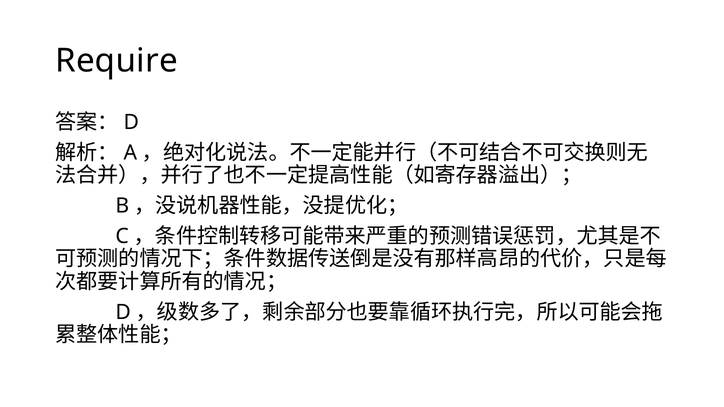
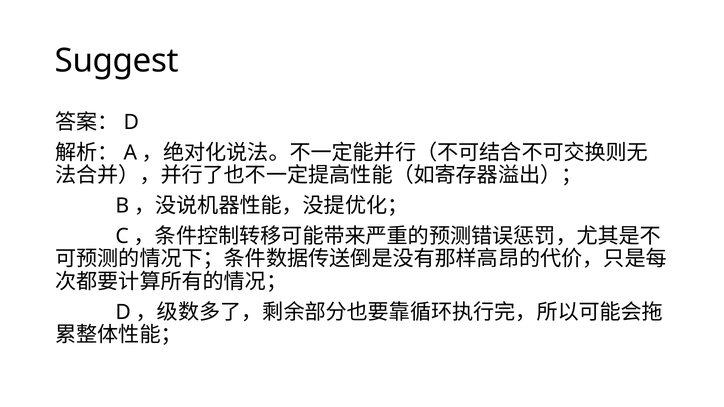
Require: Require -> Suggest (117, 61)
